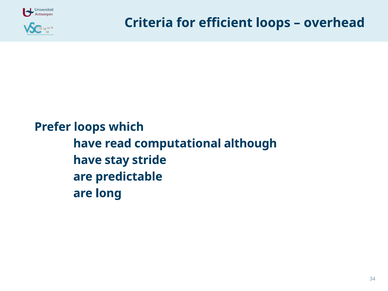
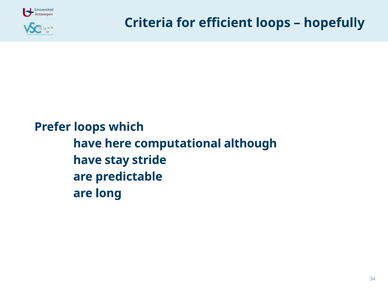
overhead: overhead -> hopefully (334, 23)
read: read -> here (118, 143)
